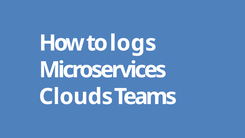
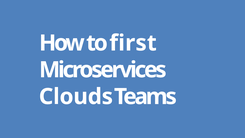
logs: logs -> first (133, 43)
